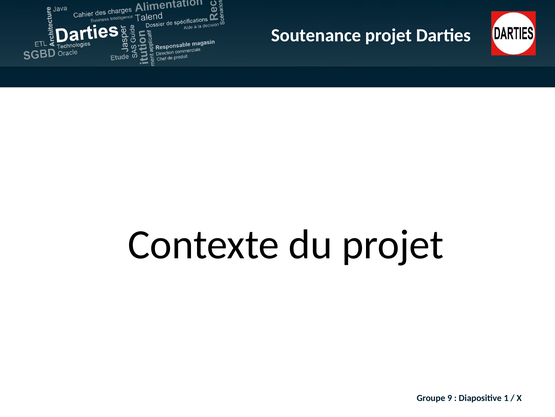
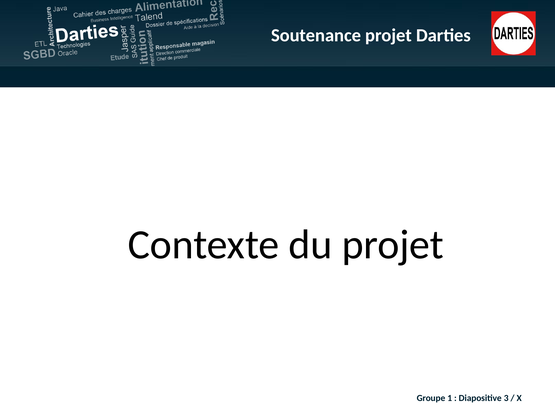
9: 9 -> 1 (450, 397)
1: 1 -> 3 (506, 397)
